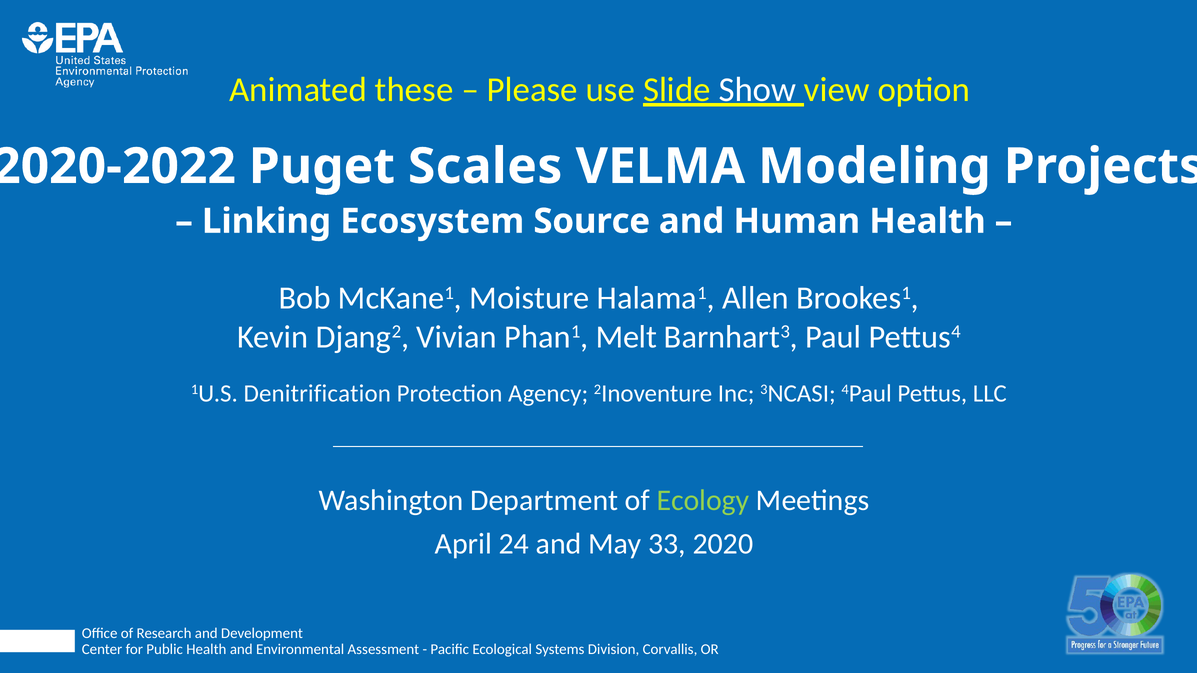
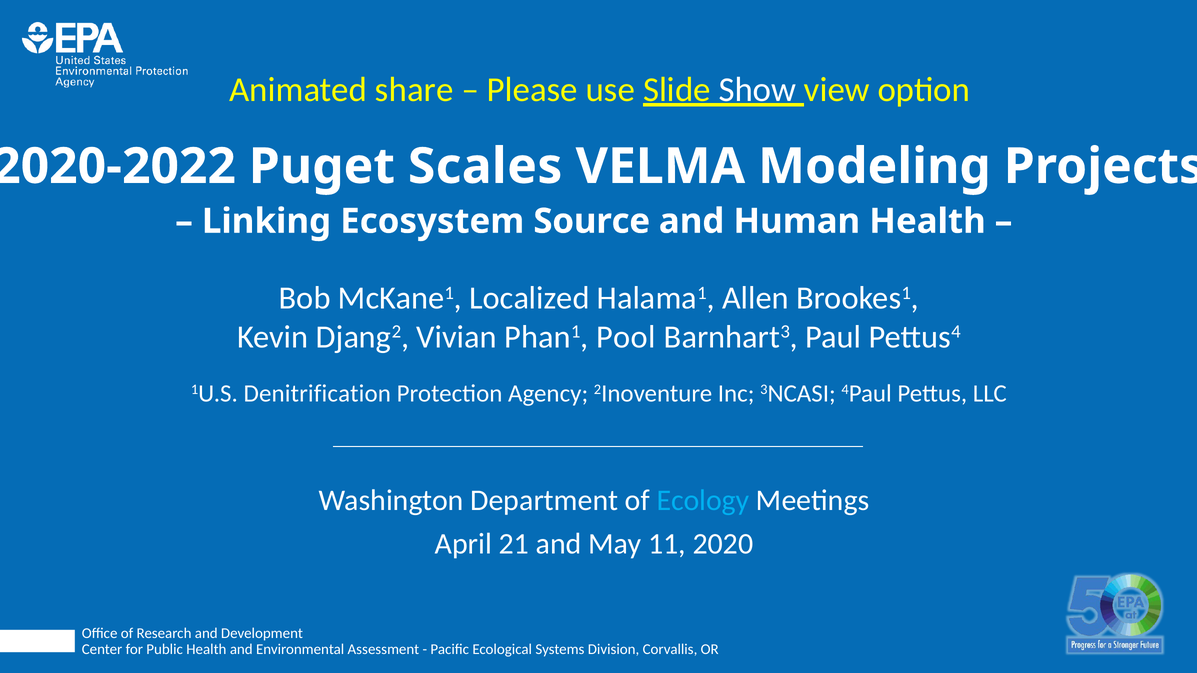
these: these -> share (414, 90)
Moisture: Moisture -> Localized (529, 298)
Melt: Melt -> Pool (626, 337)
Ecology colour: light green -> light blue (703, 501)
24: 24 -> 21 (514, 544)
33: 33 -> 11 (667, 544)
